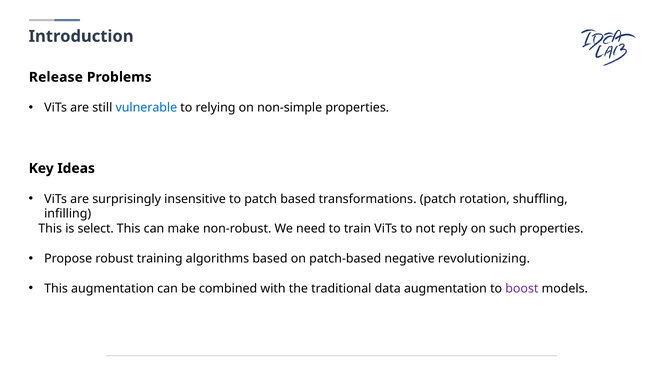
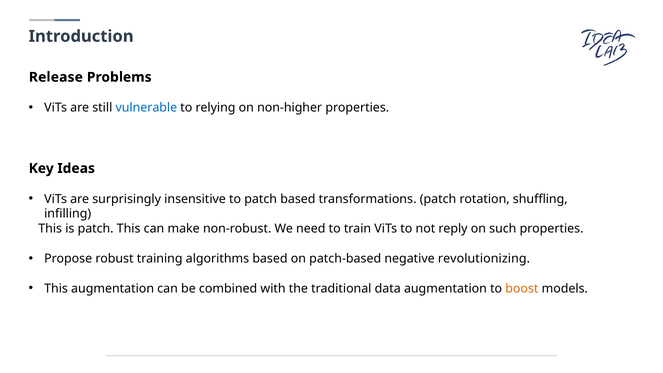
non-simple: non-simple -> non-higher (290, 108)
is select: select -> patch (96, 229)
boost colour: purple -> orange (522, 288)
